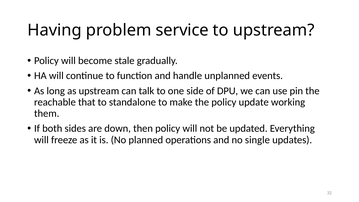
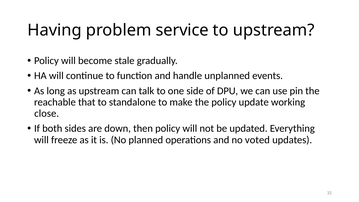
them: them -> close (47, 113)
single: single -> voted (257, 140)
